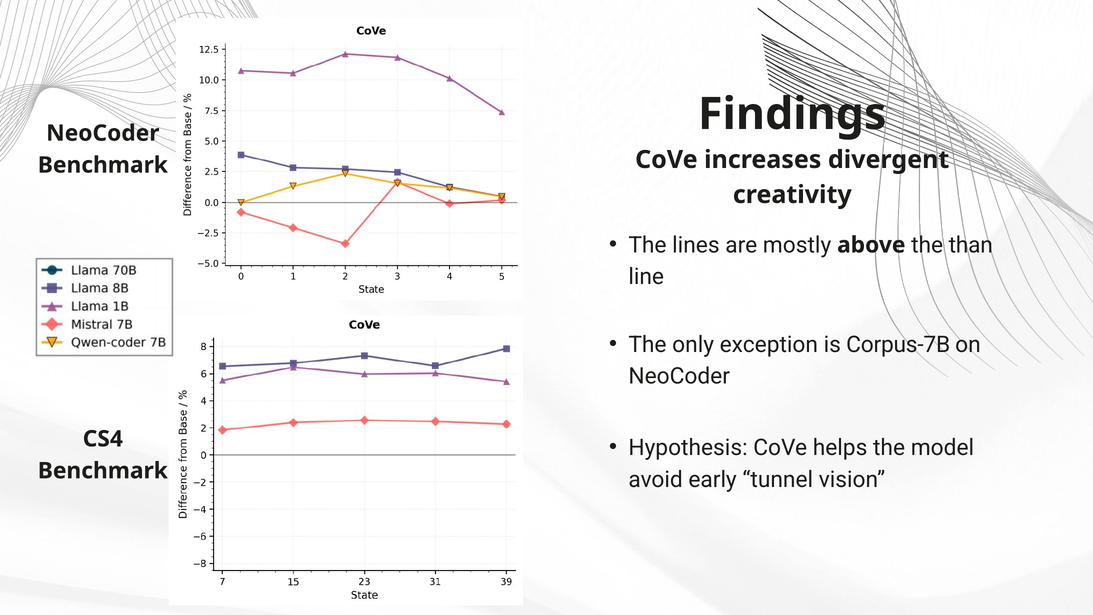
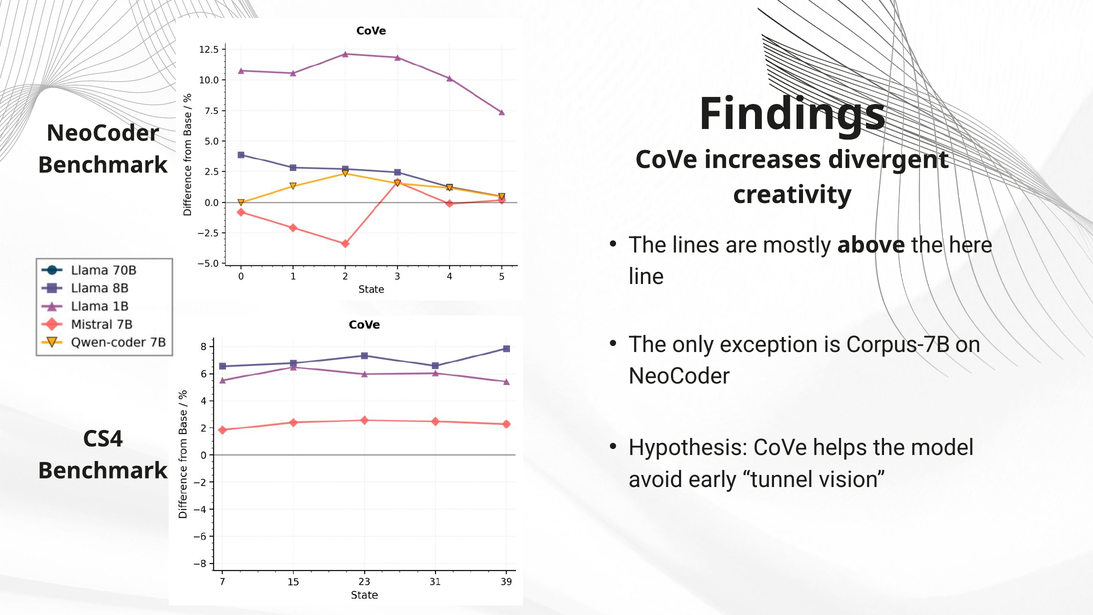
than: than -> here (971, 245)
